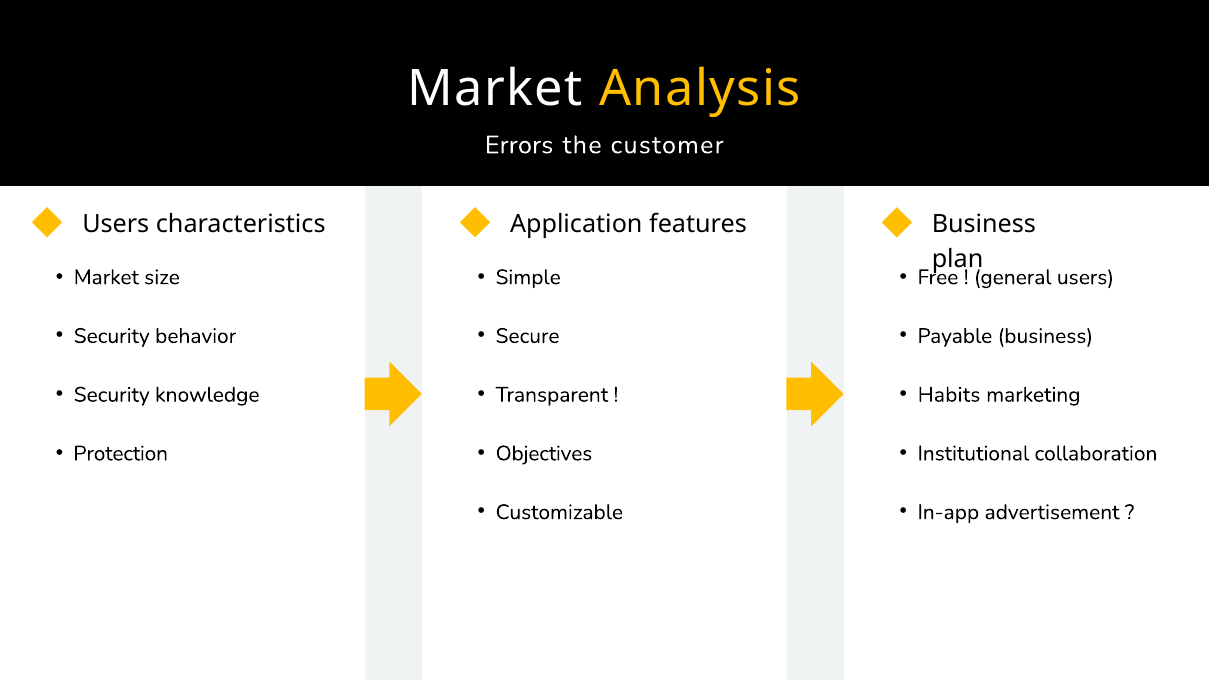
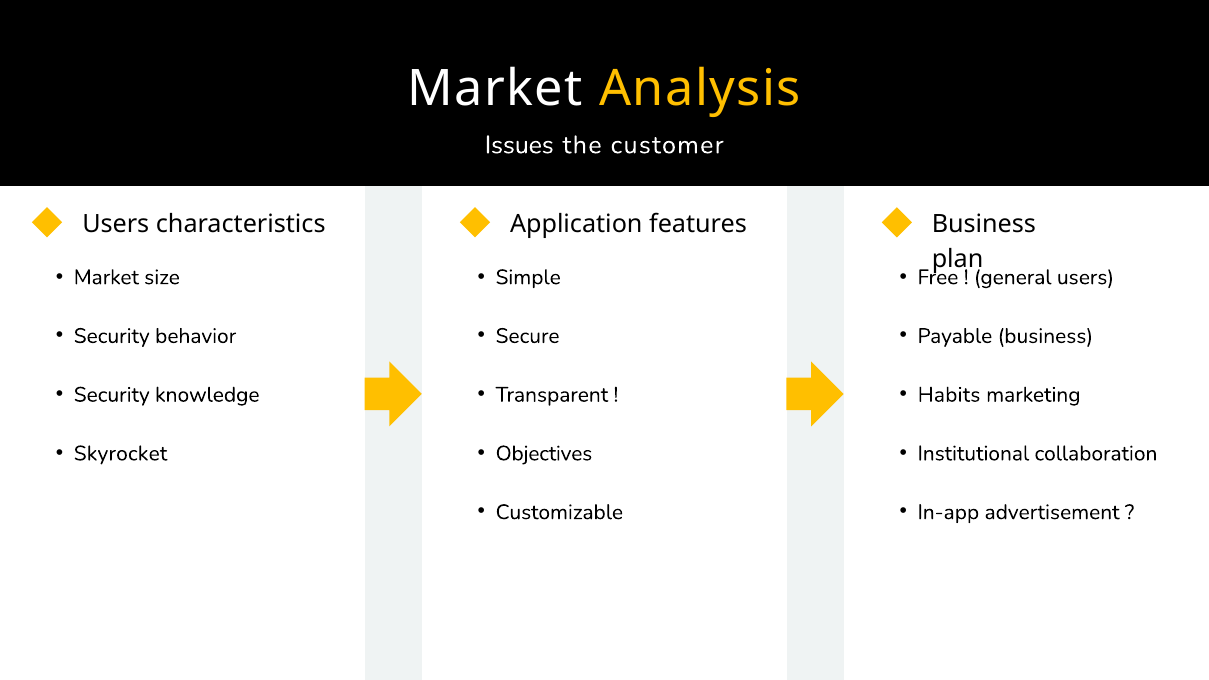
Errors: Errors -> Issues (519, 145)
Protection: Protection -> Skyrocket (120, 454)
